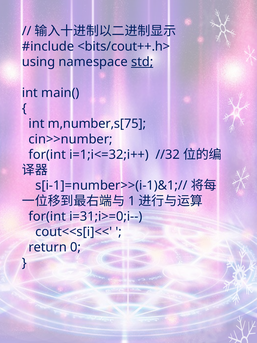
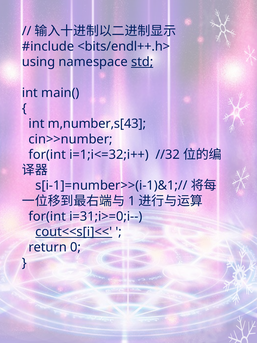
<bits/cout++.h>: <bits/cout++.h> -> <bits/endl++.h> (124, 46)
m,number,s[75: m,number,s[75 -> m,number,s[43 (97, 124)
cout<<s[i]<< underline: none -> present (74, 232)
